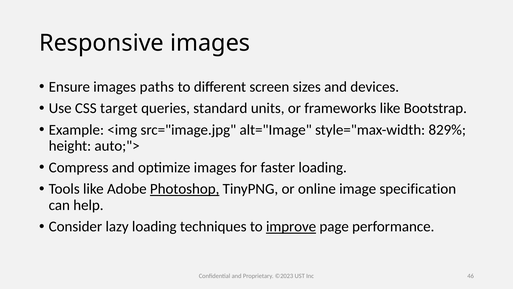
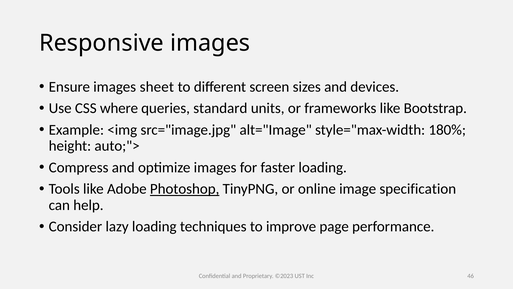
paths: paths -> sheet (157, 87)
target: target -> where (119, 108)
829%: 829% -> 180% (447, 130)
improve underline: present -> none (291, 226)
